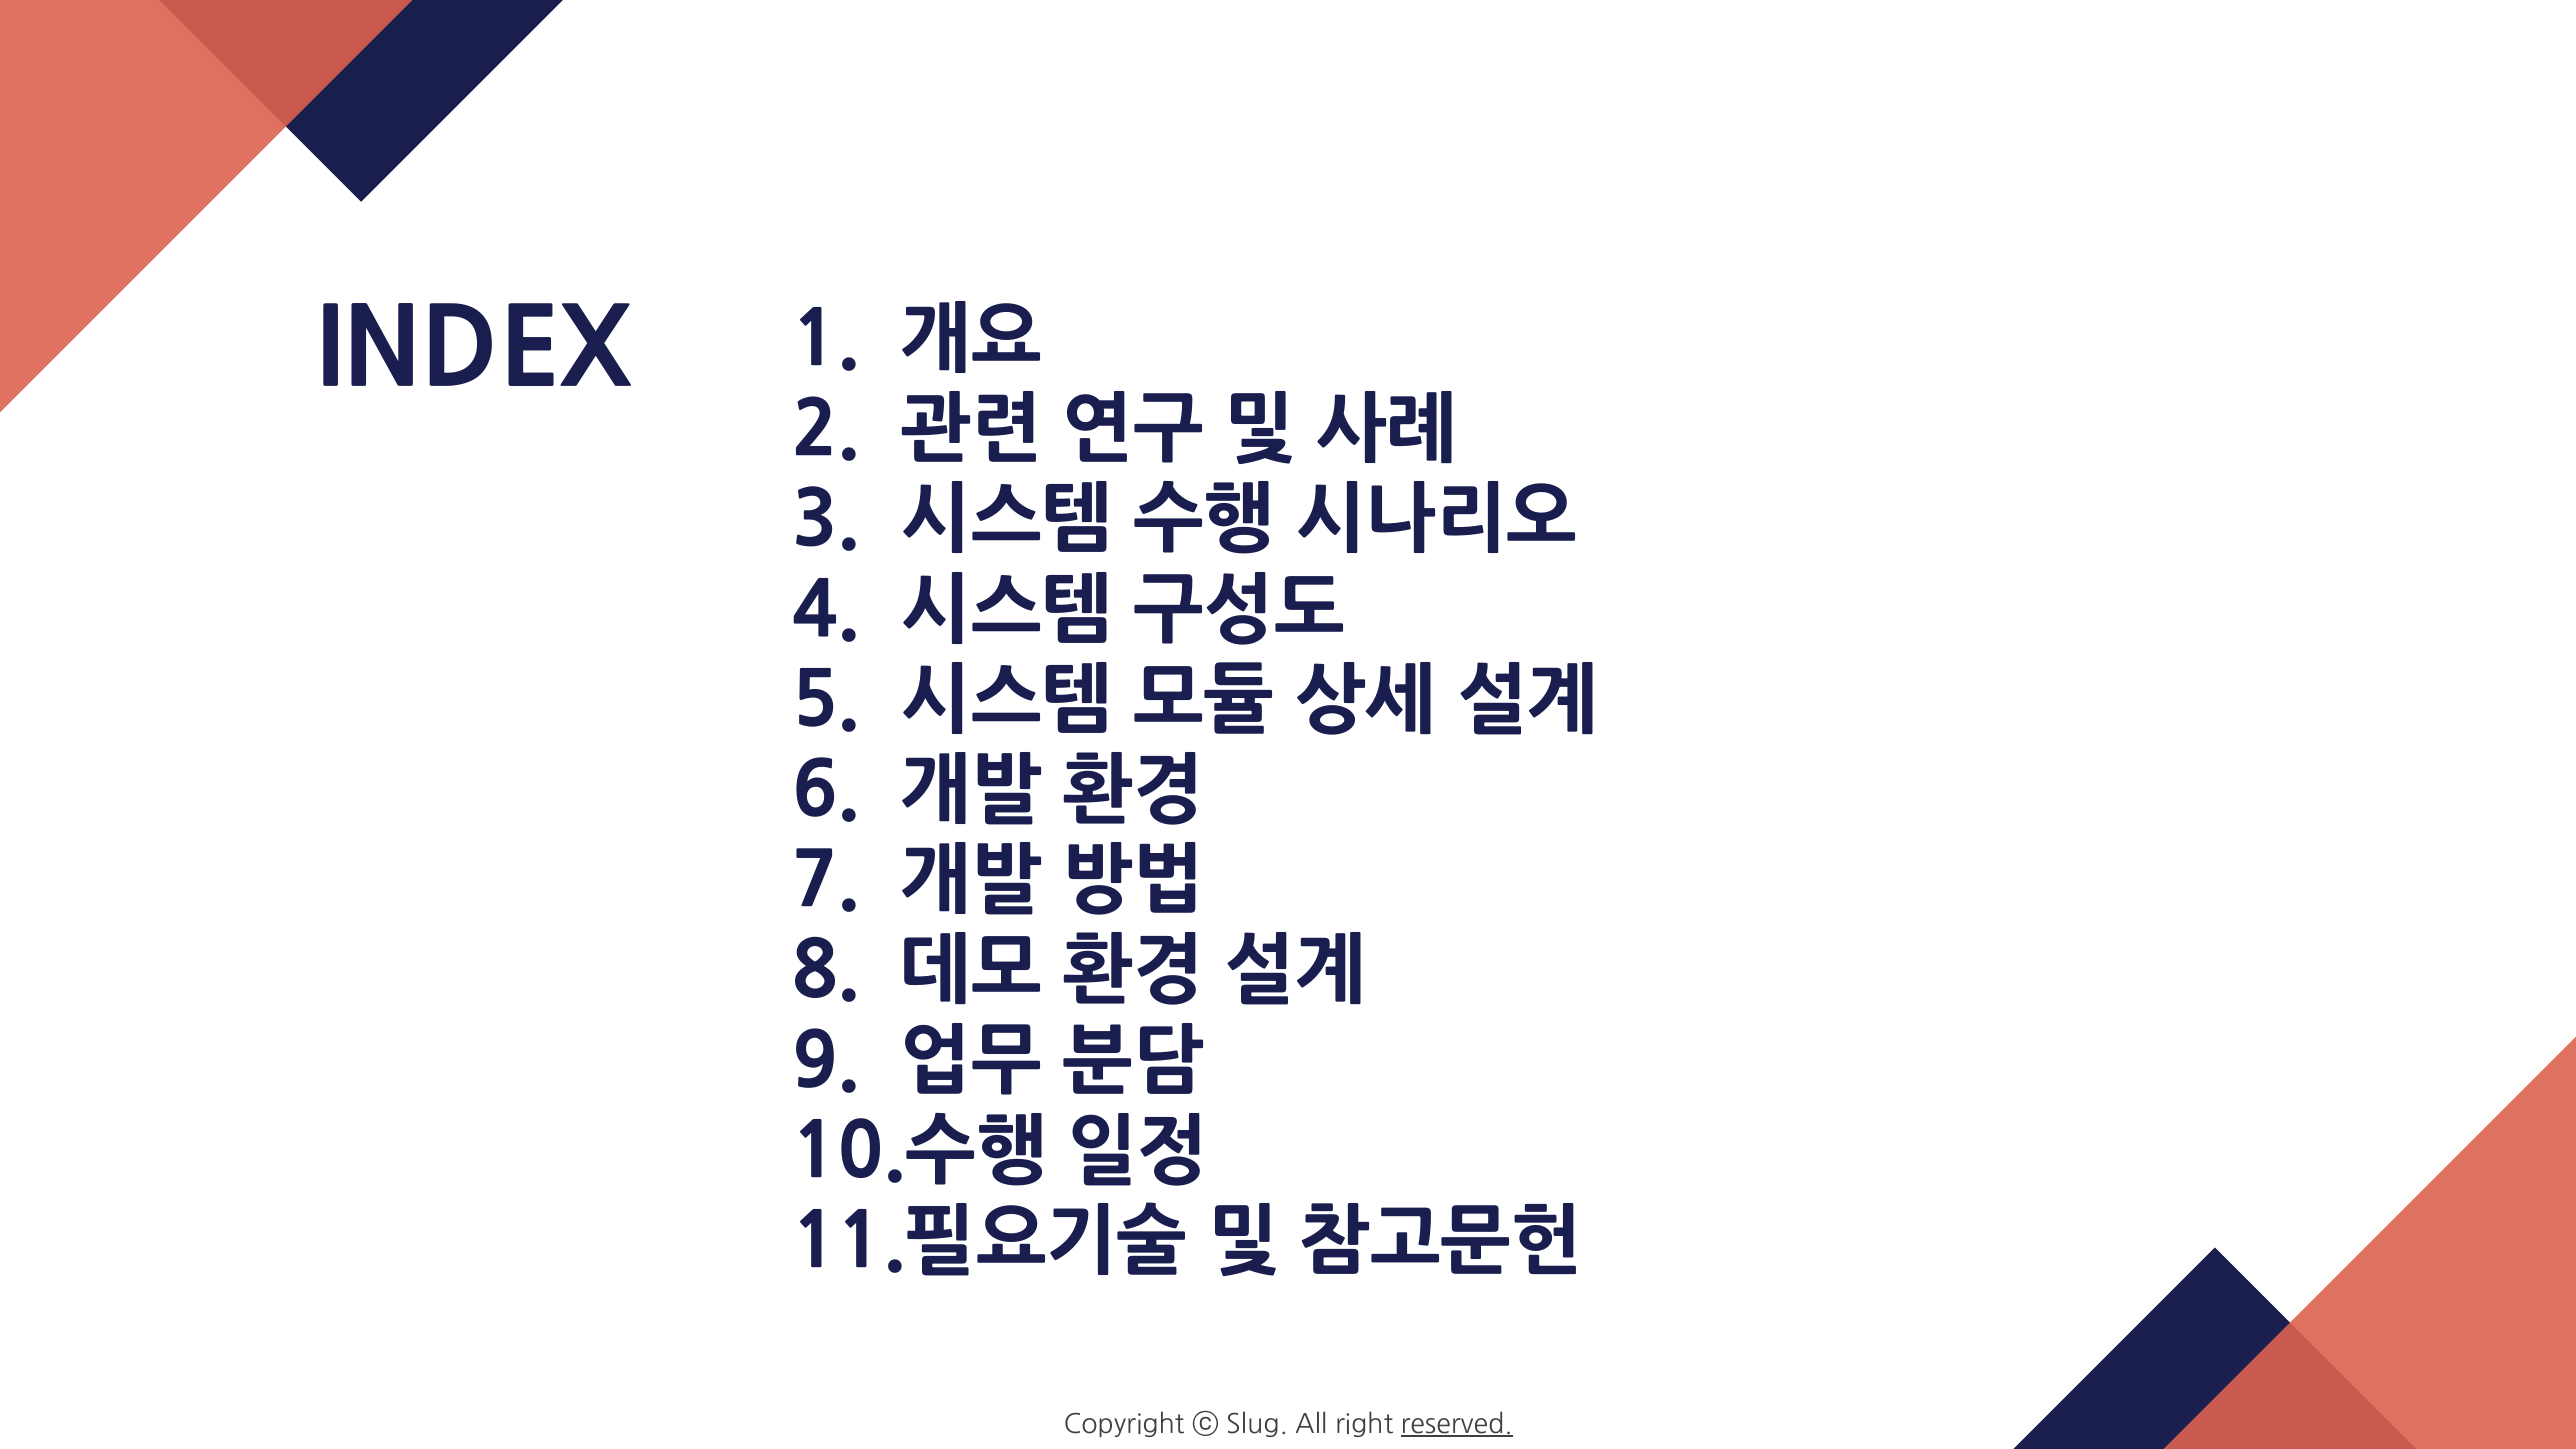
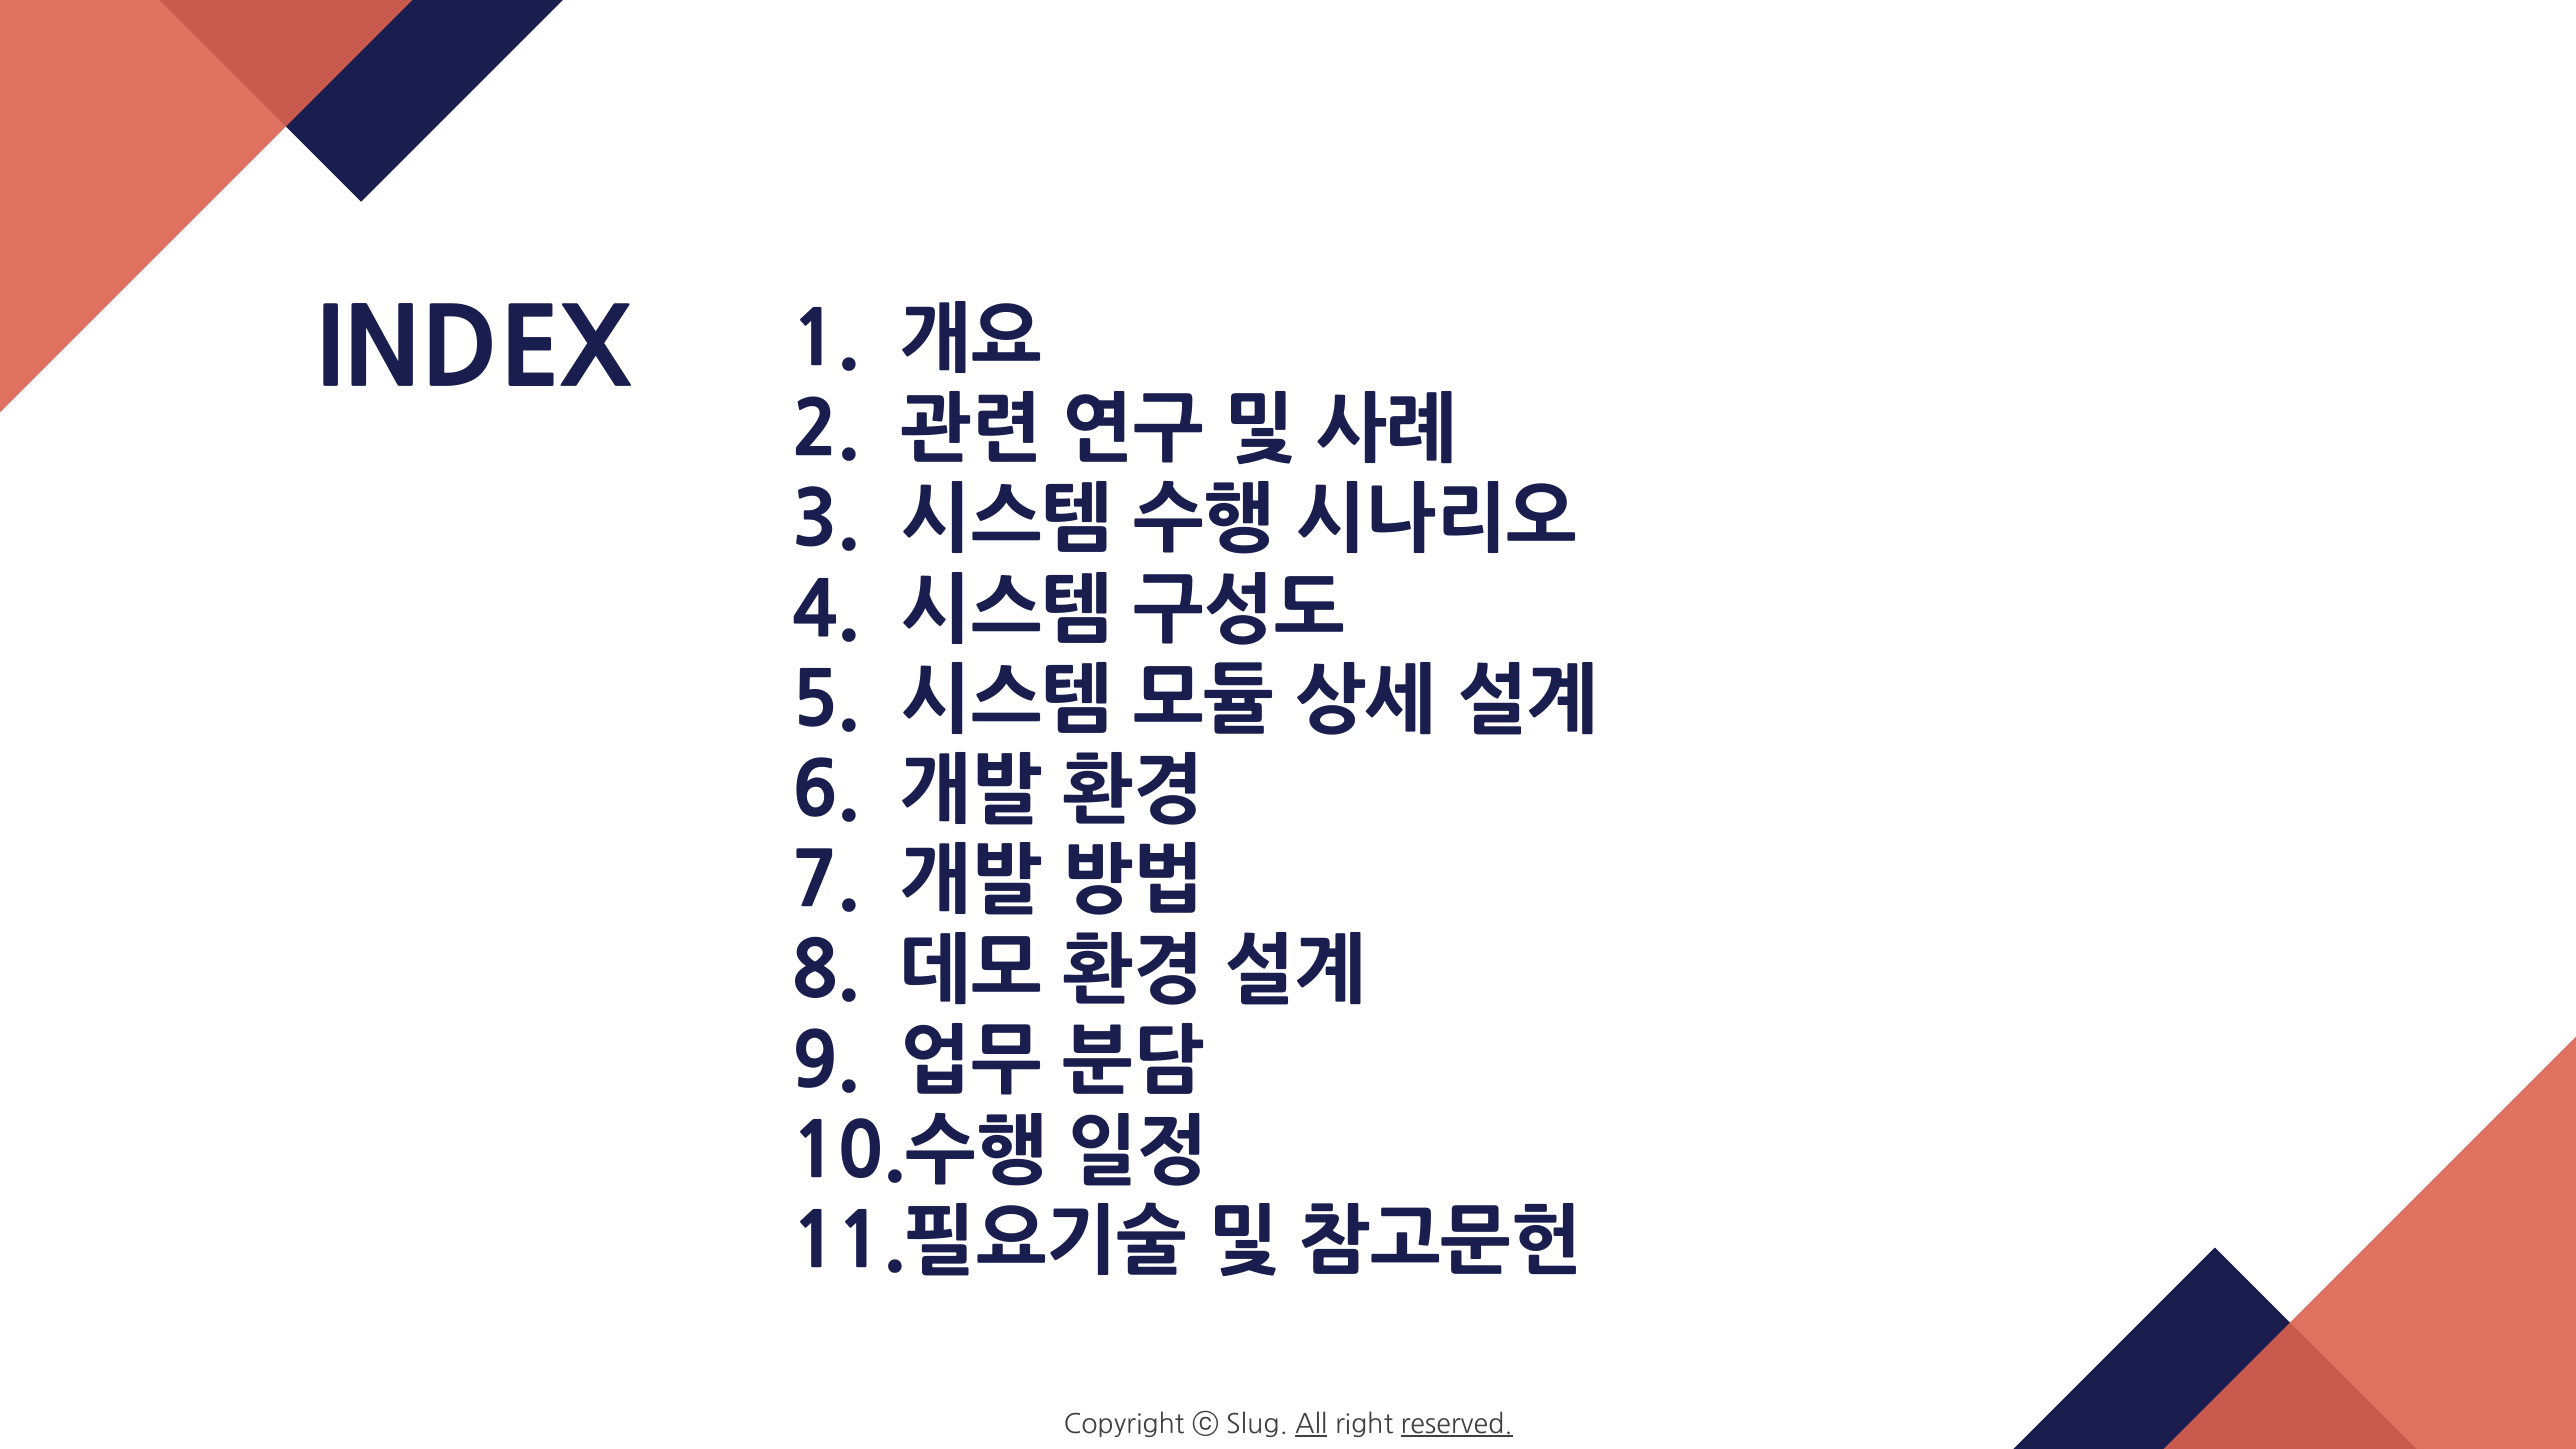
All underline: none -> present (1311, 1424)
